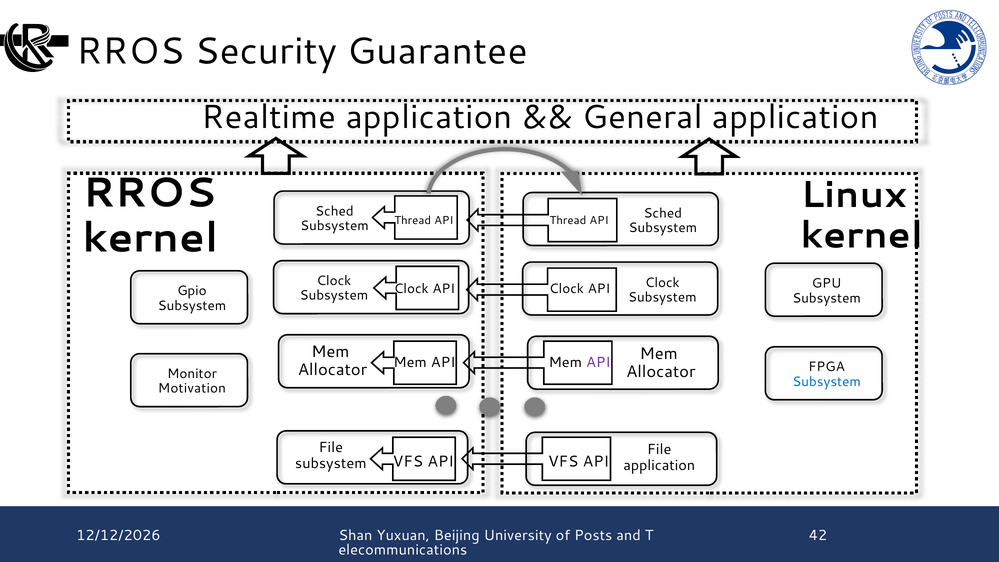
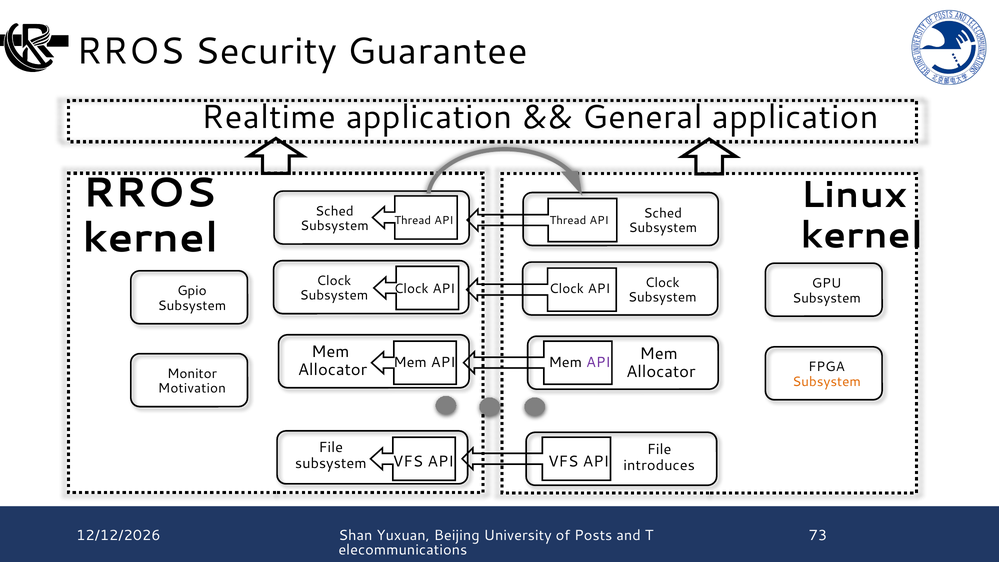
Subsystem colour: blue -> orange (827, 382)
application: application -> introduces (659, 465)
42: 42 -> 73 (818, 535)
